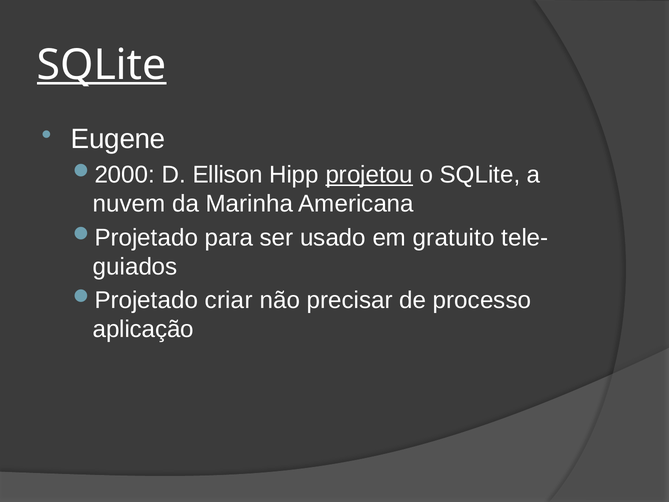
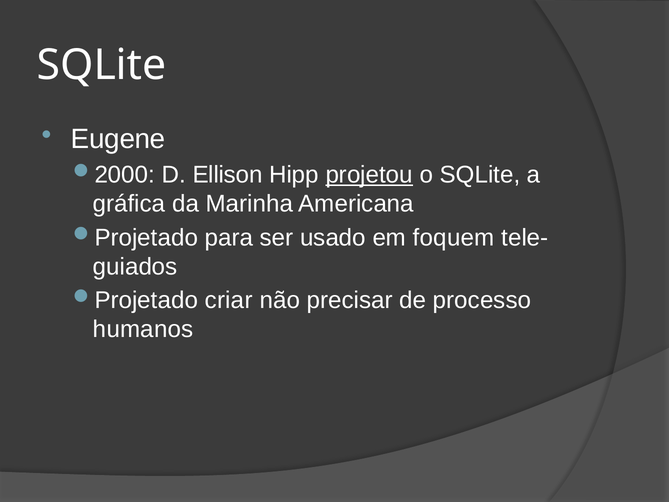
SQLite underline: present -> none (102, 65)
nuvem: nuvem -> gráfica (129, 204)
gratuito: gratuito -> foquem (454, 238)
aplicação: aplicação -> humanos (143, 329)
